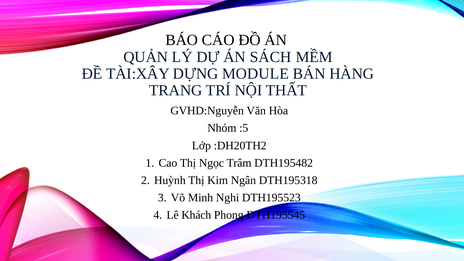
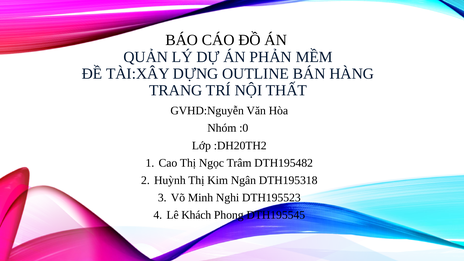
SÁCH: SÁCH -> PHẢN (271, 57)
MODULE: MODULE -> OUTLINE (256, 74)
:5: :5 -> :0 (244, 128)
